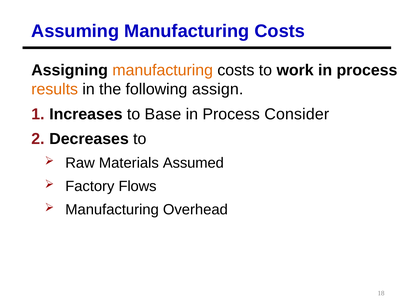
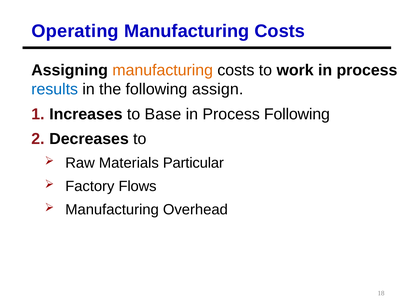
Assuming: Assuming -> Operating (75, 31)
results colour: orange -> blue (55, 89)
Process Consider: Consider -> Following (297, 114)
Assumed: Assumed -> Particular (193, 163)
